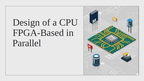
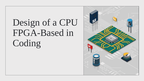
Parallel: Parallel -> Coding (27, 43)
